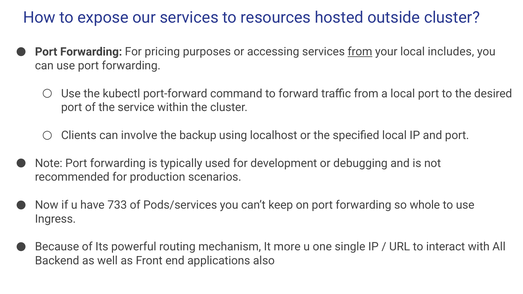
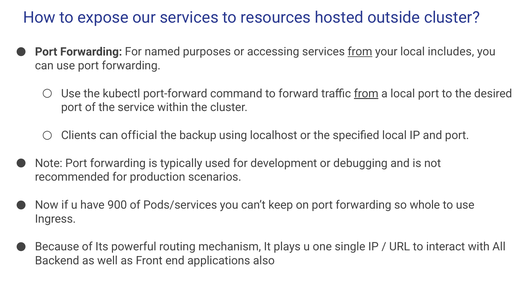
pricing: pricing -> named (162, 52)
from underline: none -> present (366, 94)
involve: involve -> official (139, 135)
733: 733 -> 900 (117, 205)
more: more -> plays (287, 247)
